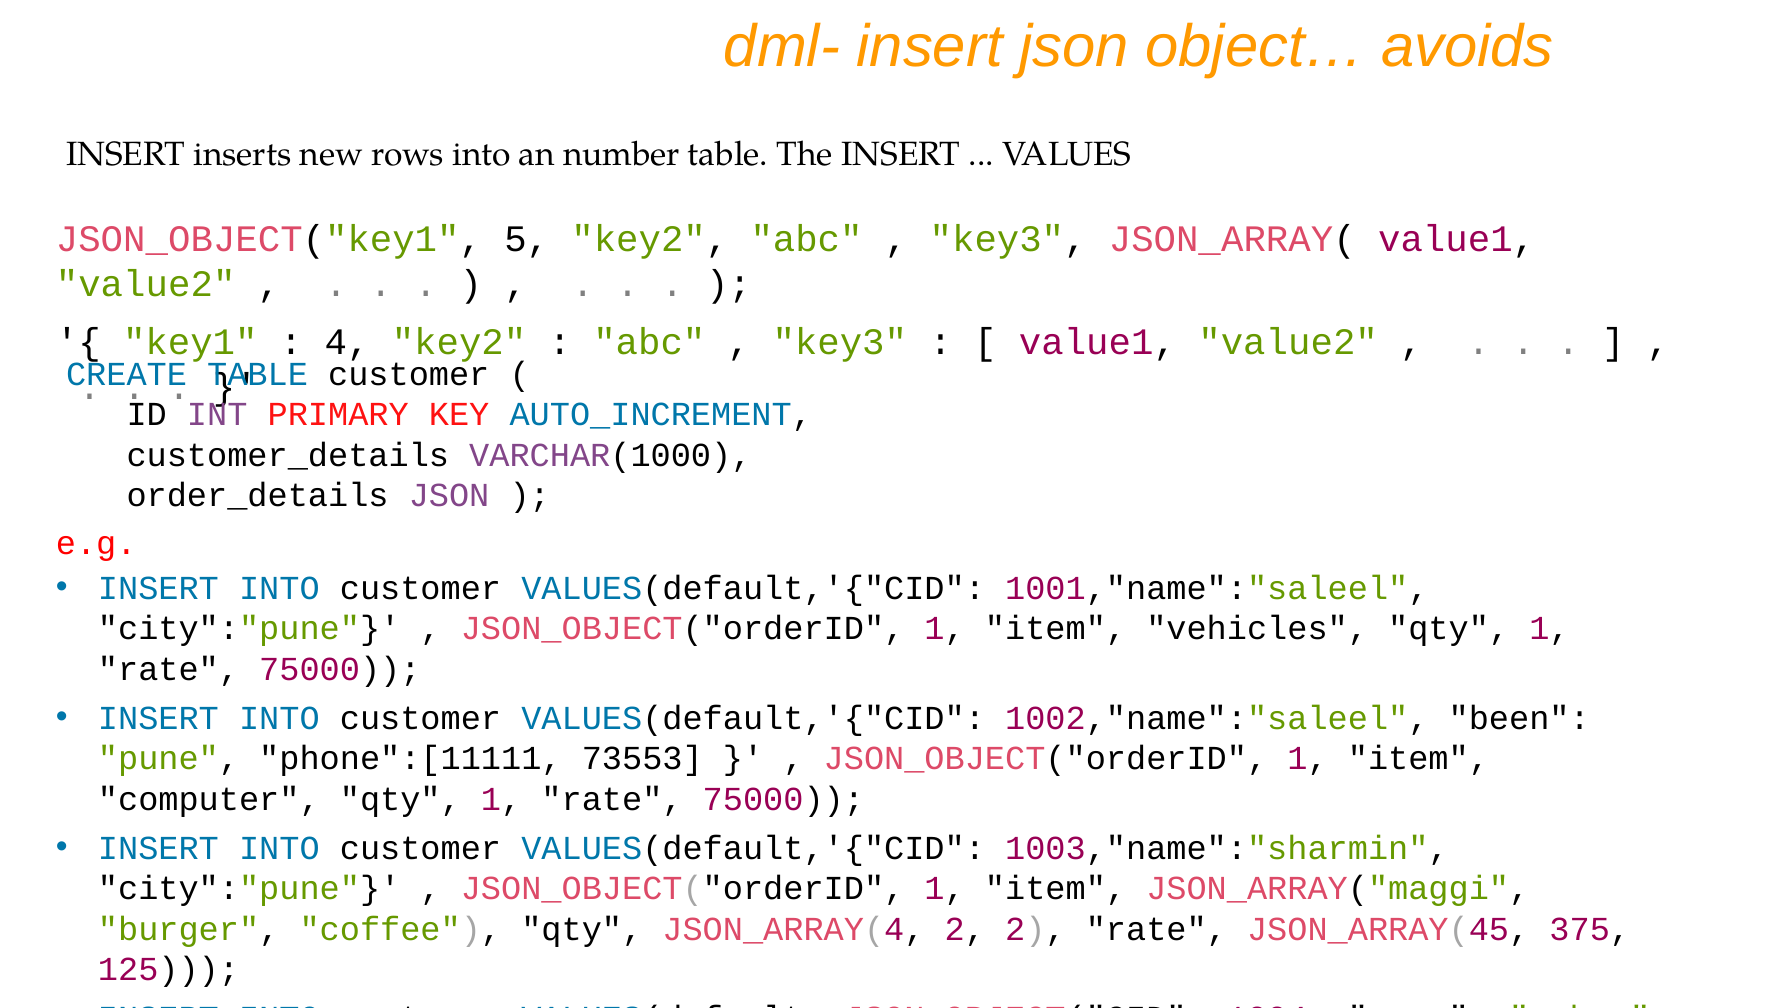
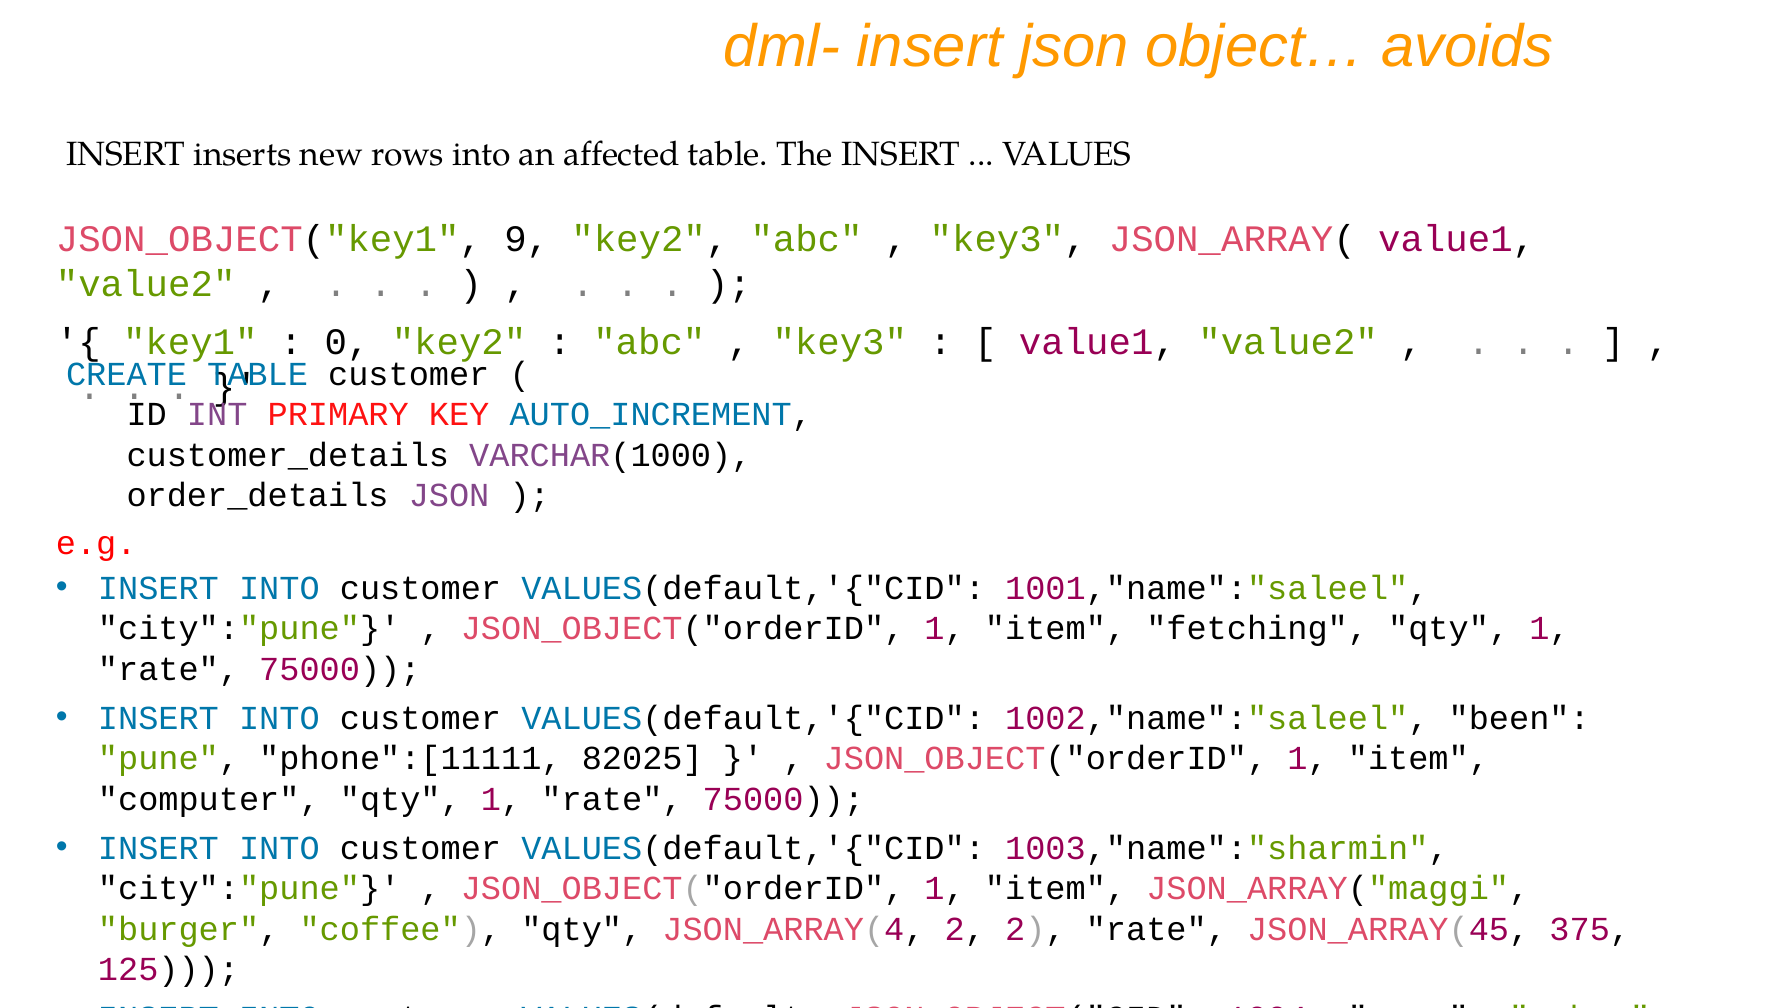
number: number -> affected (622, 155)
5: 5 -> 9 (527, 239)
4: 4 -> 0 (347, 342)
vehicles: vehicles -> fetching (1257, 629)
73553: 73553 -> 82025 (642, 759)
